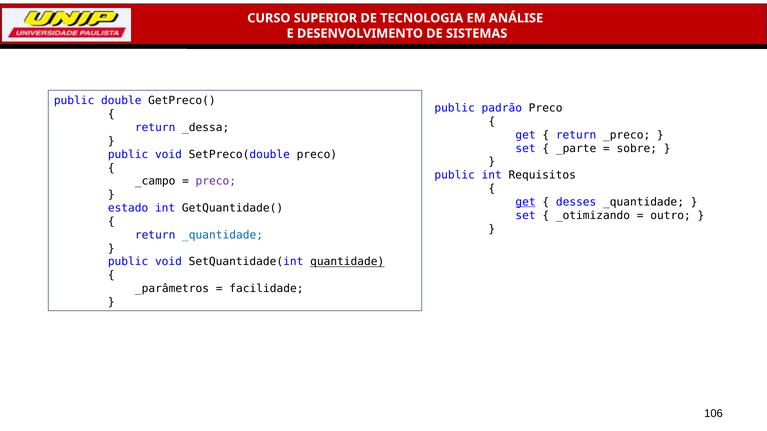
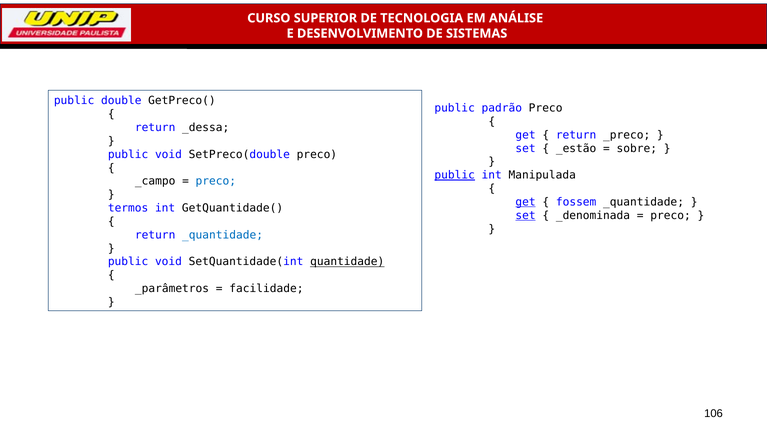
_parte: _parte -> _estão (576, 149)
public underline: none -> present (455, 175)
Requisitos: Requisitos -> Manipulada (542, 175)
preco colour: purple -> blue (216, 181)
desses: desses -> fossem (576, 202)
estado: estado -> termos (128, 208)
set underline: none -> present (526, 216)
_otimizando: _otimizando -> _denominada (593, 216)
outro: outro -> preco (671, 216)
